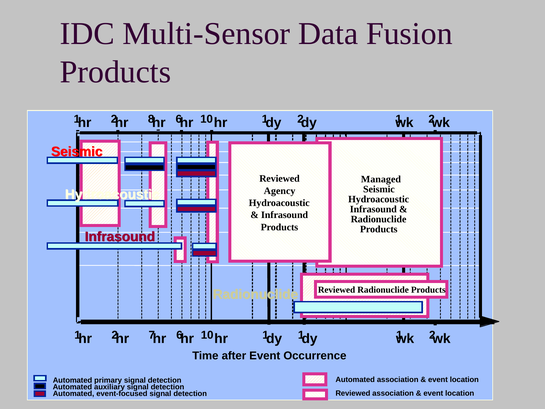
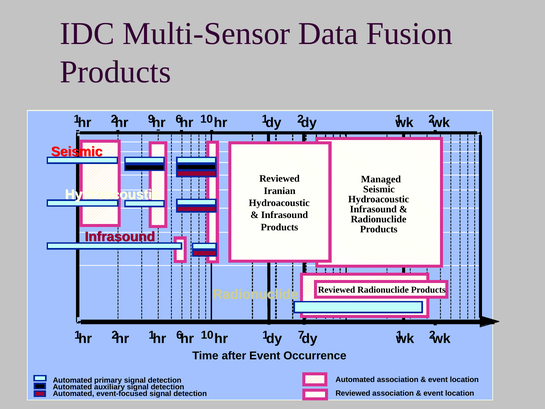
8: 8 -> 9 (151, 119)
Agency: Agency -> Iranian (280, 191)
7: 7 -> 1 (152, 335)
1: 1 -> 7 (301, 335)
